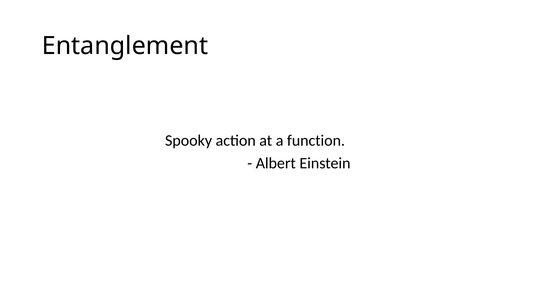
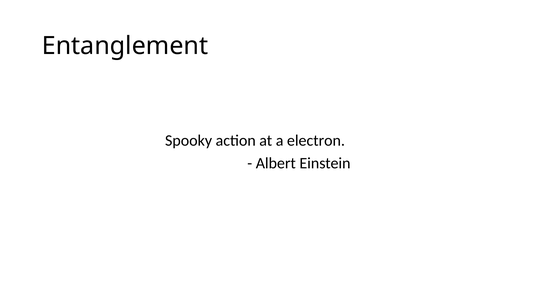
function: function -> electron (316, 141)
